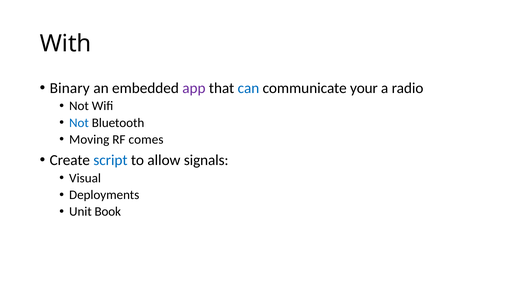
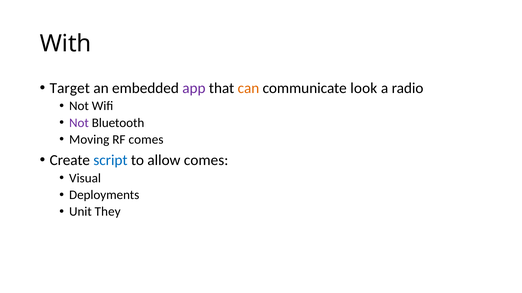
Binary: Binary -> Target (70, 88)
can colour: blue -> orange (248, 88)
your: your -> look (364, 88)
Not colour: blue -> purple (79, 123)
allow signals: signals -> comes (206, 161)
Book: Book -> They (108, 212)
